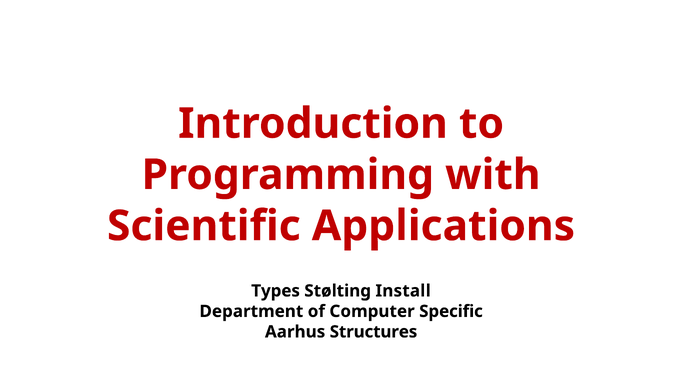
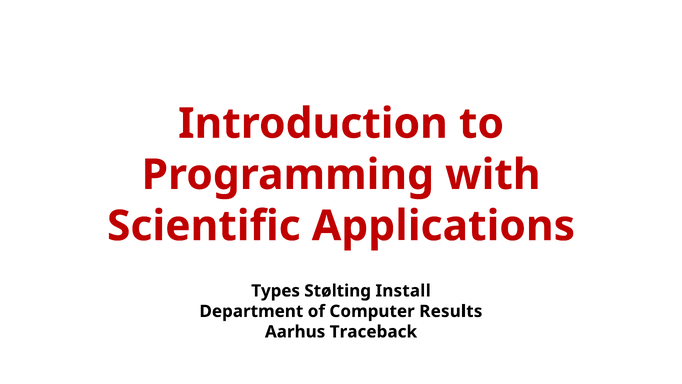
Specific: Specific -> Results (451, 311)
Structures: Structures -> Traceback (373, 331)
